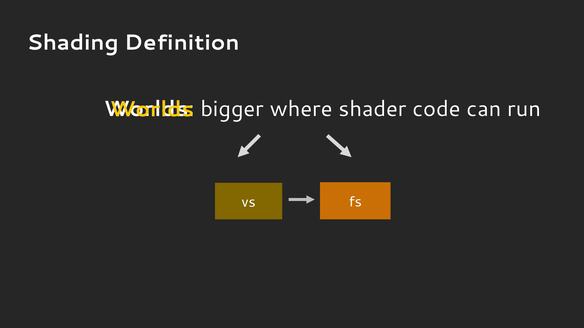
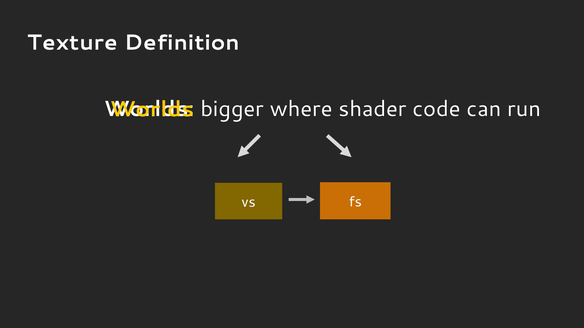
Shading: Shading -> Texture (73, 43)
